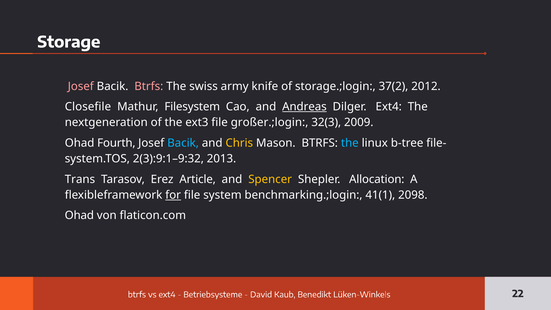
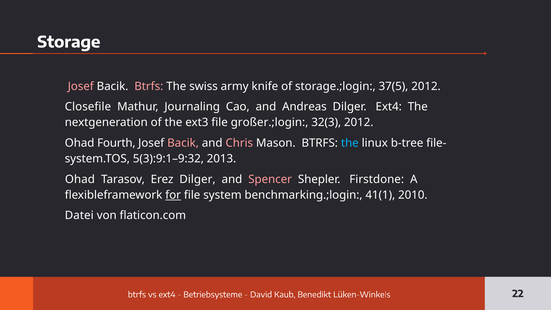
37(2: 37(2 -> 37(5 (393, 86)
Filesystem: Filesystem -> Journaling (192, 107)
Andreas underline: present -> none (304, 107)
32(3 2009: 2009 -> 2012 (359, 122)
Bacik colour: light blue -> pink (183, 143)
Chris colour: yellow -> pink (239, 143)
2(3):9:1–9:32: 2(3):9:1–9:32 -> 5(3):9:1–9:32 (168, 159)
Trans: Trans -> Ohad (80, 179)
Erez Article: Article -> Dilger (197, 179)
Spencer colour: yellow -> pink (270, 179)
Allocation: Allocation -> Firstdone (377, 179)
2098: 2098 -> 2010 (413, 195)
Ohad: Ohad -> Datei (79, 215)
